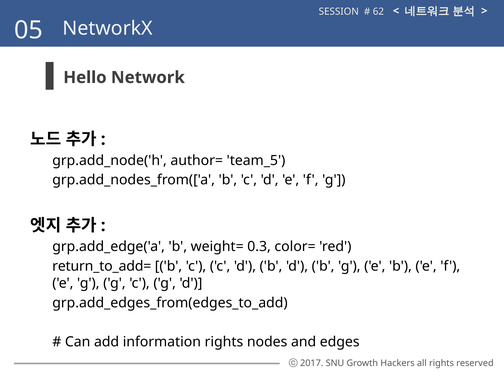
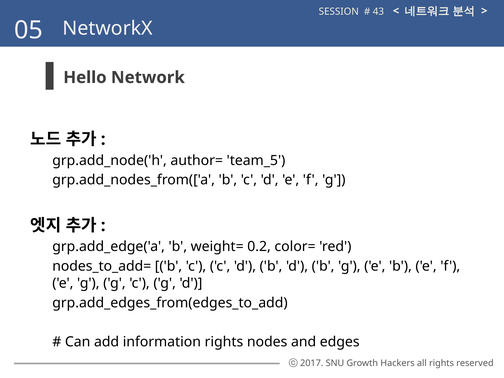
62: 62 -> 43 (378, 12)
0.3: 0.3 -> 0.2 (259, 247)
return_to_add=: return_to_add= -> nodes_to_add= (102, 266)
